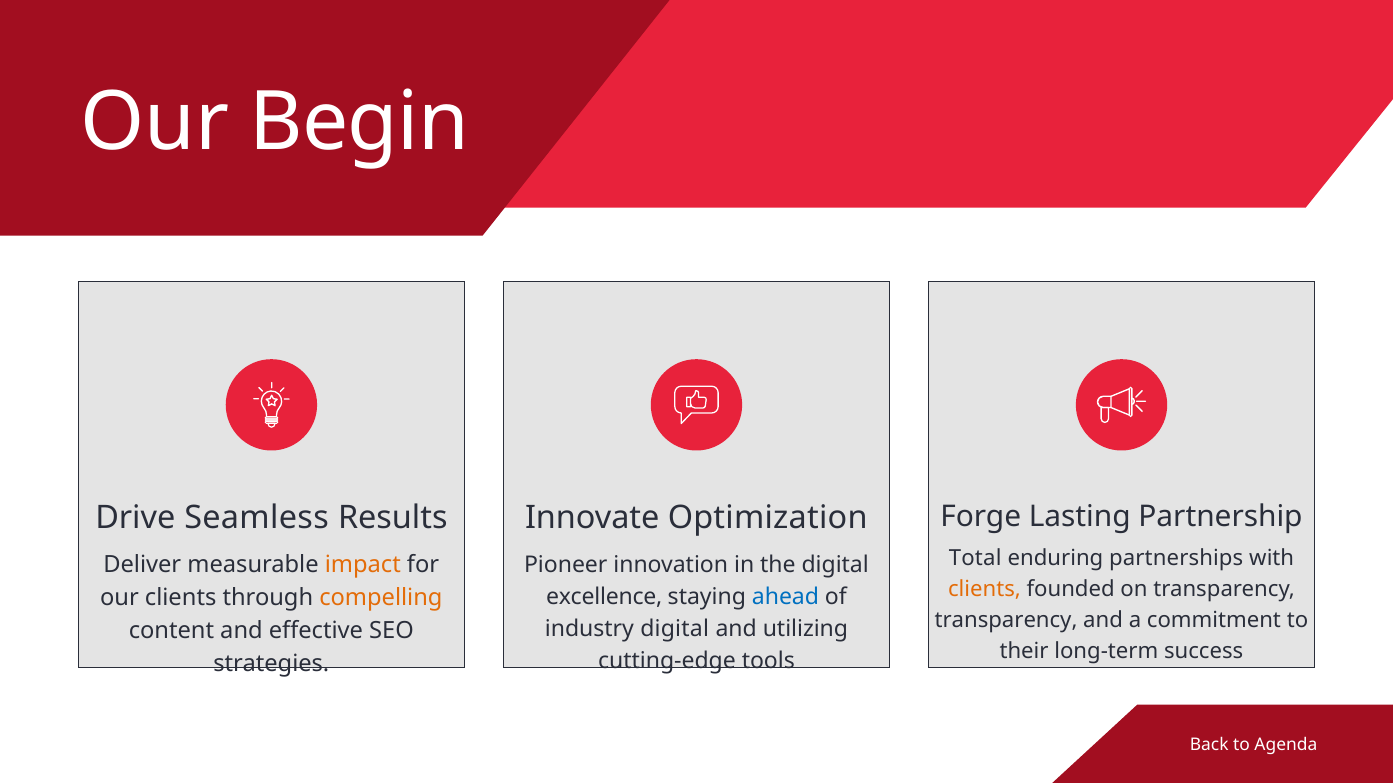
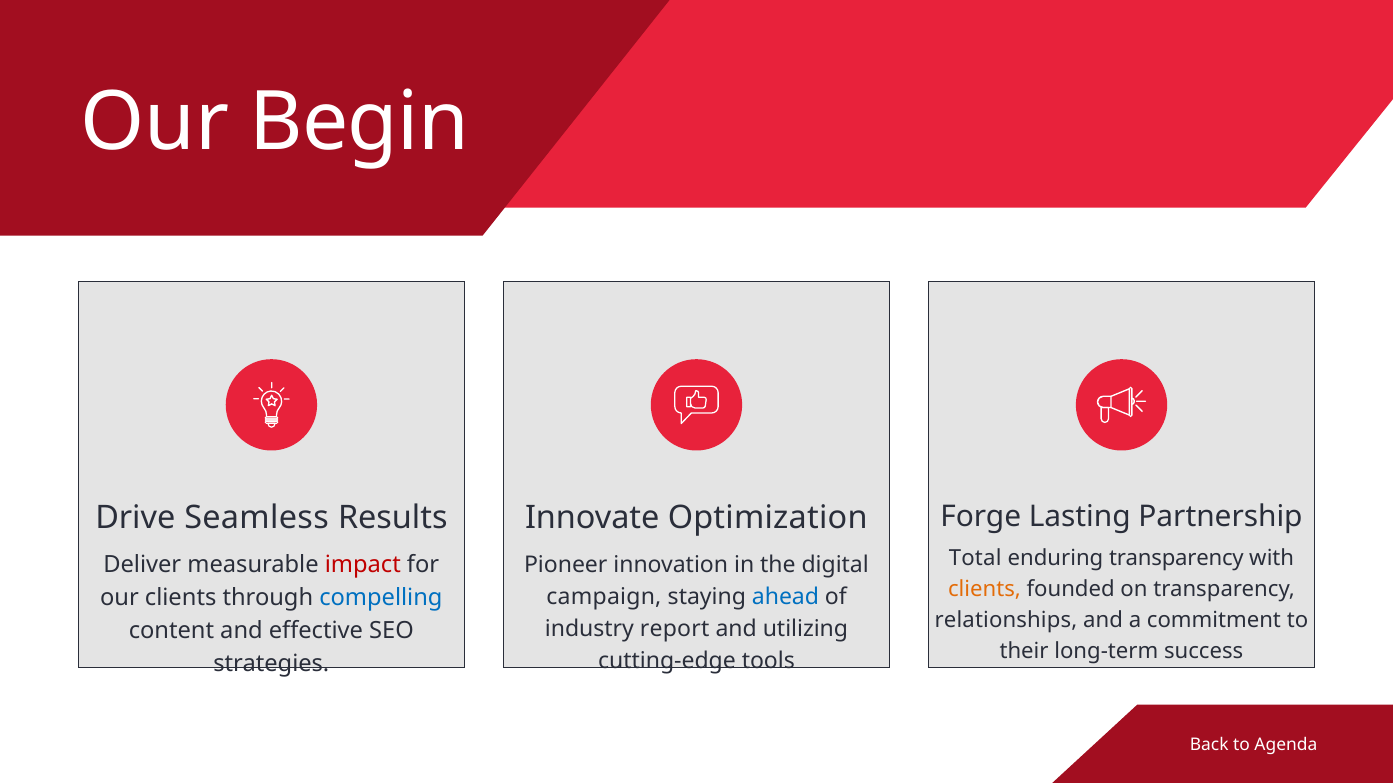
enduring partnerships: partnerships -> transparency (1176, 559)
impact colour: orange -> red (363, 565)
excellence: excellence -> campaign (604, 597)
compelling colour: orange -> blue (381, 598)
transparency: transparency -> relationships (1006, 621)
industry digital: digital -> report (675, 629)
